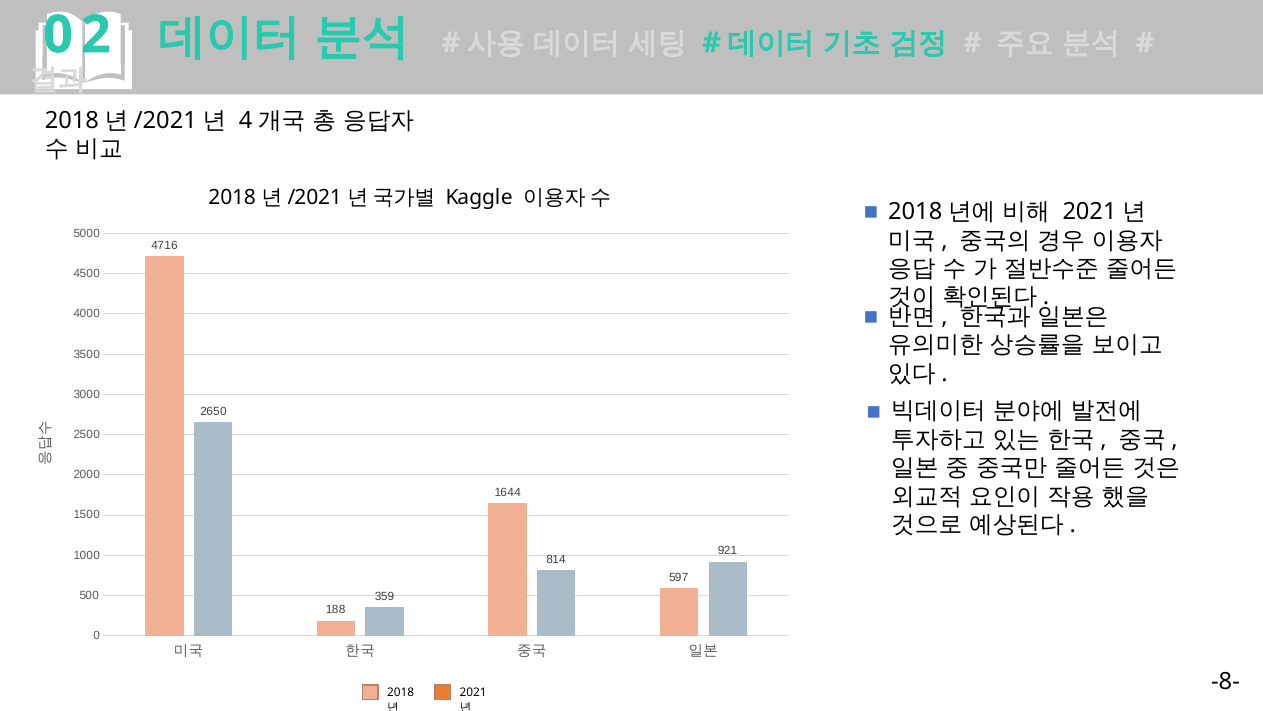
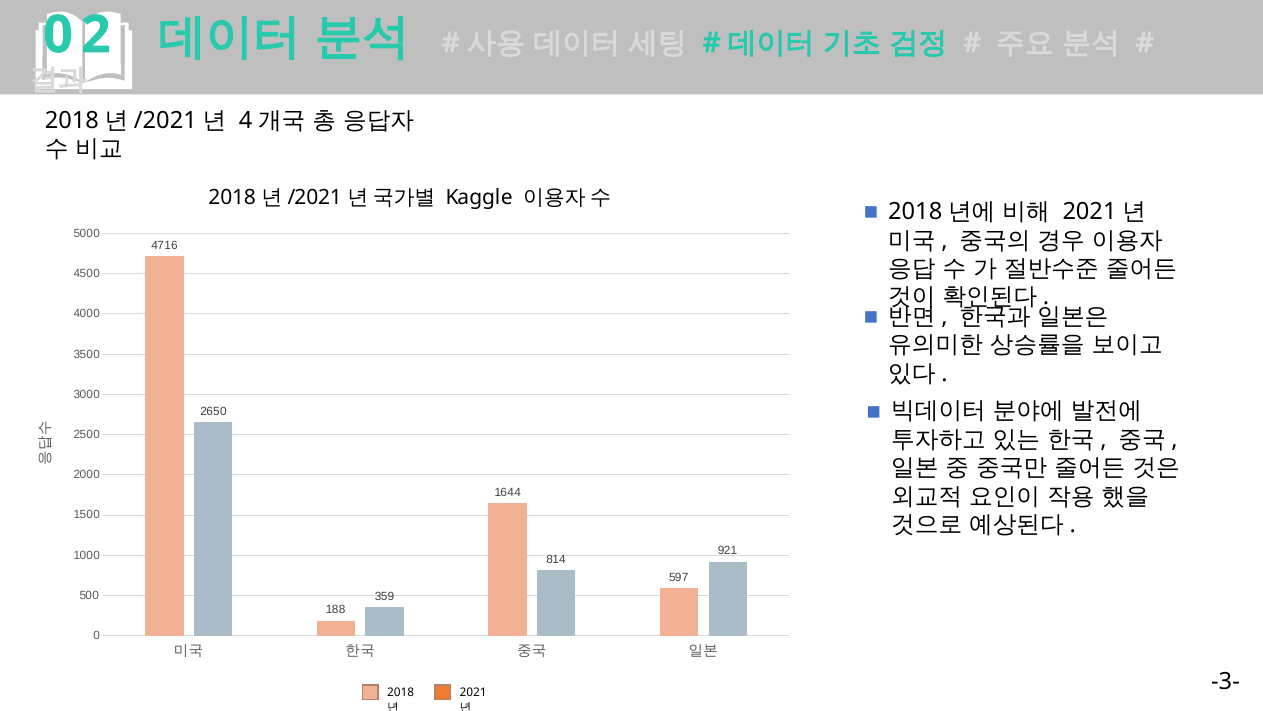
-8-: -8- -> -3- (1226, 681)
